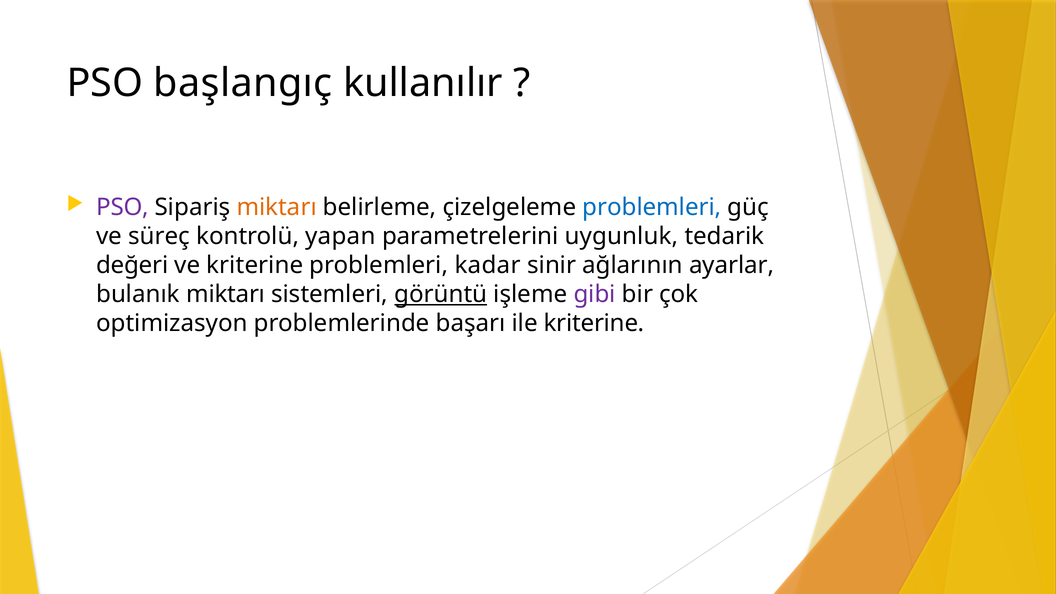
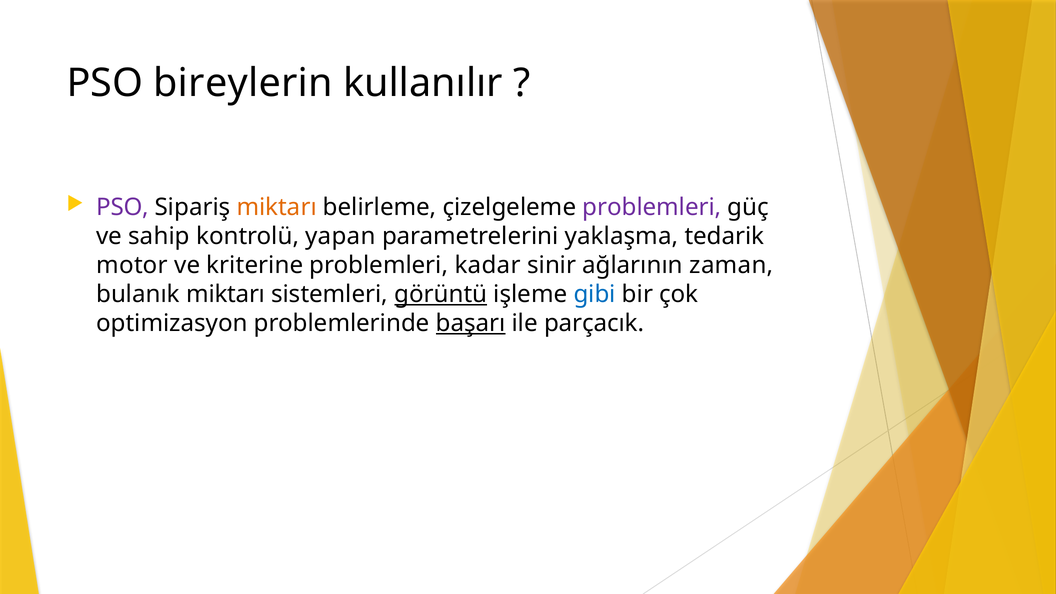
başlangıç: başlangıç -> bireylerin (243, 83)
problemleri colour: blue -> purple (652, 207)
süreç: süreç -> sahip (159, 236)
uygunluk: uygunluk -> yaklaşma (622, 236)
değeri: değeri -> motor (132, 265)
ayarlar: ayarlar -> zaman (731, 265)
gibi colour: purple -> blue (595, 294)
başarı underline: none -> present (471, 323)
ile kriterine: kriterine -> parçacık (594, 323)
